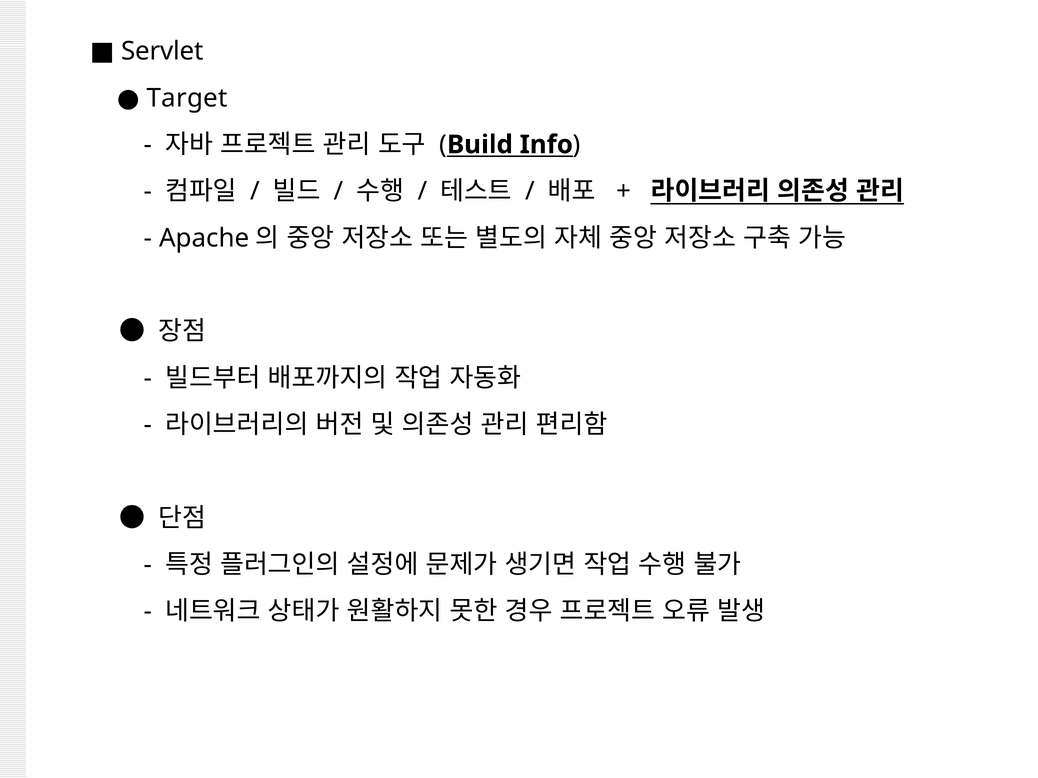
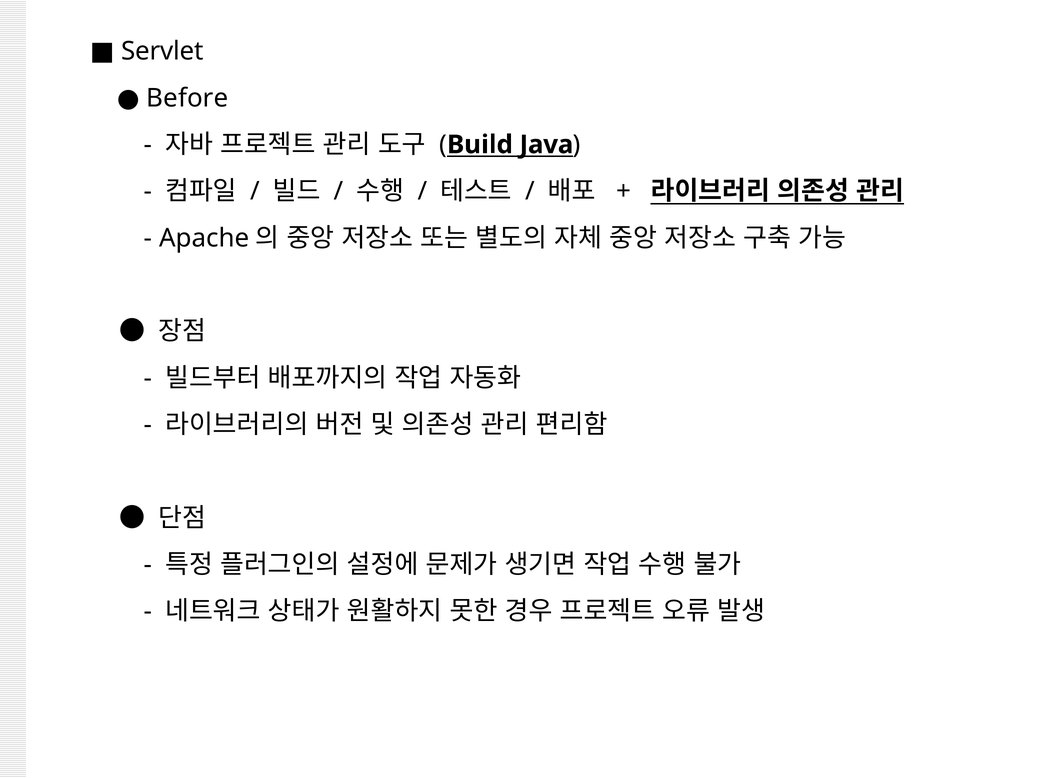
Target: Target -> Before (187, 98)
Info: Info -> Java (546, 145)
